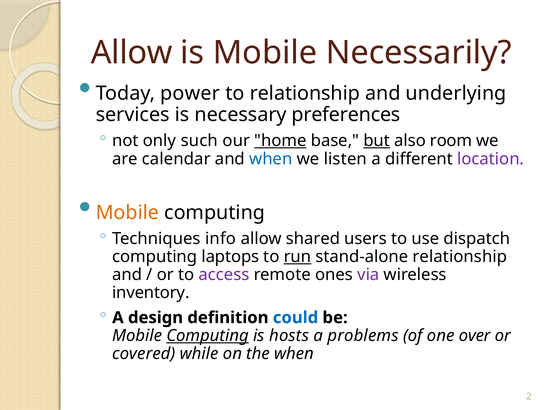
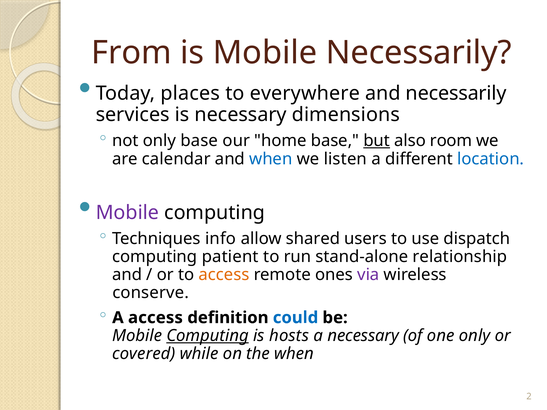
Allow: Allow -> From (132, 53)
power: power -> places (190, 93)
to relationship: relationship -> everywhere (305, 93)
and underlying: underlying -> necessarily (456, 93)
preferences: preferences -> dimensions (346, 115)
only such: such -> base (199, 141)
home underline: present -> none (280, 141)
location colour: purple -> blue (491, 159)
Mobile colour: orange -> purple (127, 213)
laptops: laptops -> patient (230, 257)
run underline: present -> none (298, 257)
access colour: purple -> orange (224, 275)
inventory: inventory -> conserve (151, 293)
A design: design -> access (155, 318)
a problems: problems -> necessary (363, 336)
one over: over -> only (475, 336)
